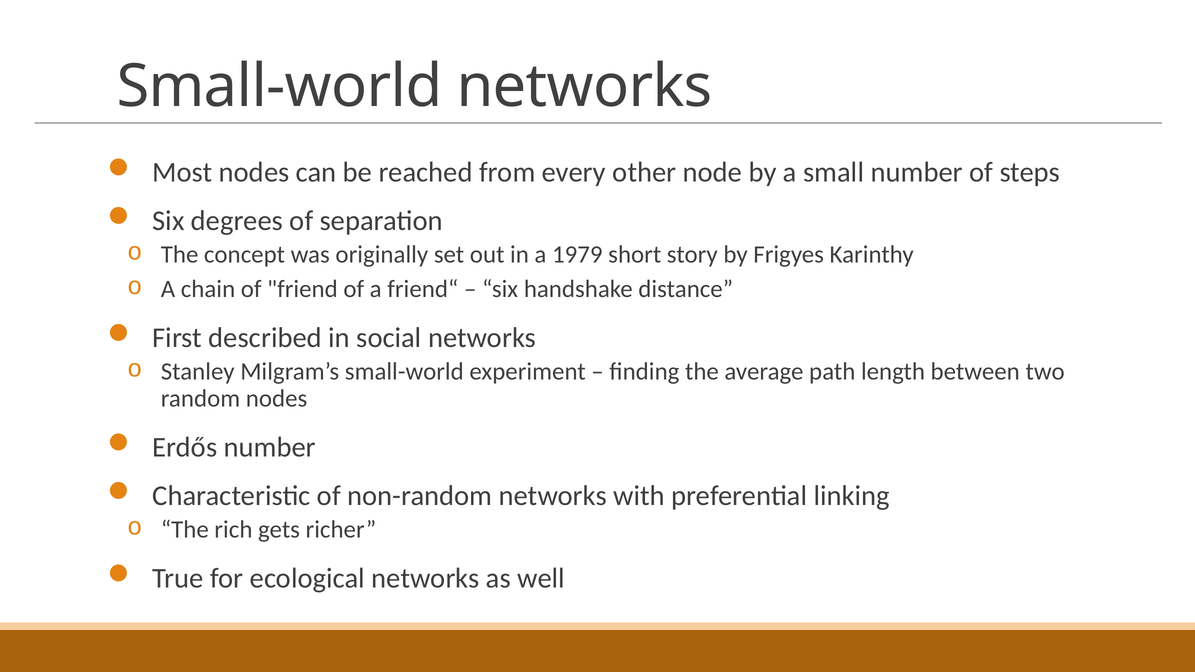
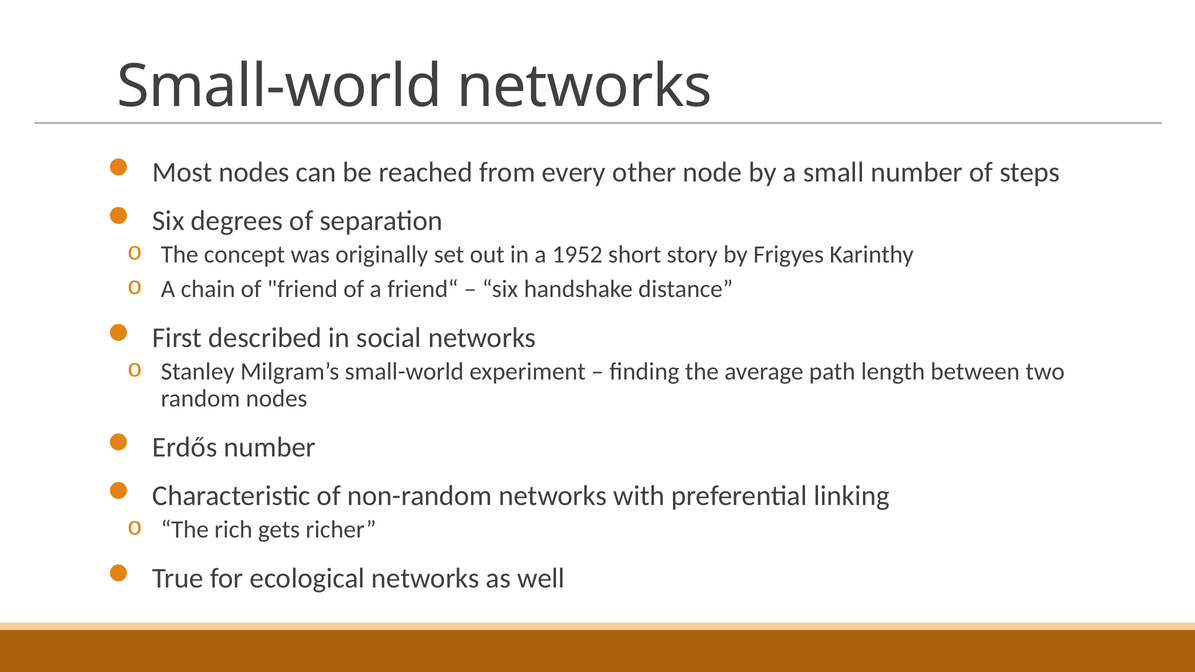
1979: 1979 -> 1952 (577, 255)
